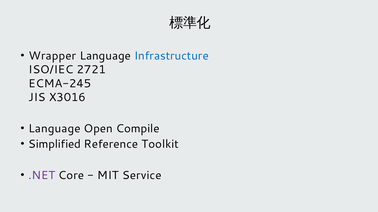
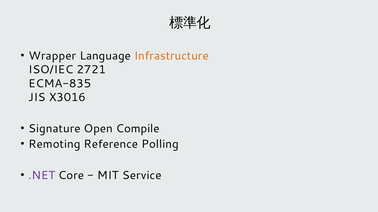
Infrastructure colour: blue -> orange (171, 56)
ECMA-245: ECMA-245 -> ECMA-835 (60, 84)
Language: Language -> Signature (54, 129)
Simplified: Simplified -> Remoting (54, 145)
Toolkit: Toolkit -> Polling (160, 145)
